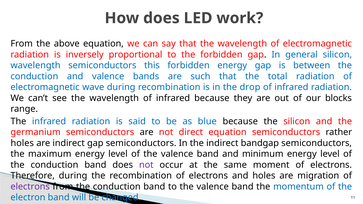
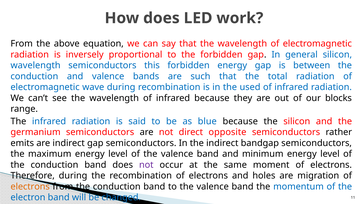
drop: drop -> used (250, 87)
direct equation: equation -> opposite (227, 132)
holes: holes -> emits (22, 143)
electrons colour: purple -> orange (30, 187)
